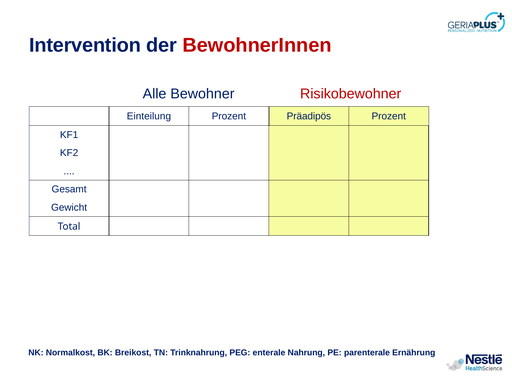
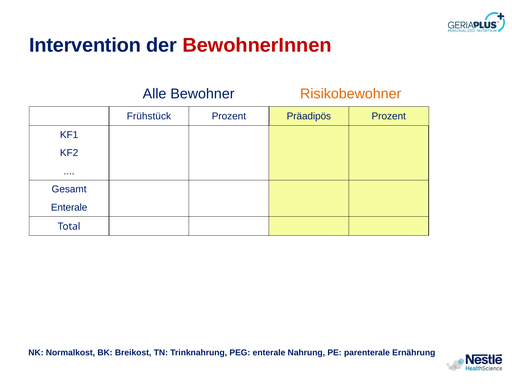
Risikobewohner colour: red -> orange (351, 94)
Einteilung: Einteilung -> Frühstück (149, 116)
Gewicht: Gewicht -> Enterale (69, 208)
